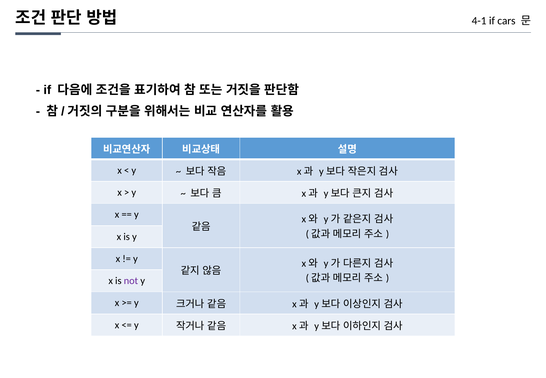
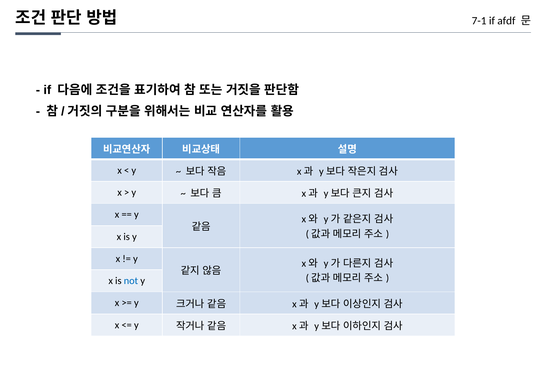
4-1: 4-1 -> 7-1 (479, 21)
cars: cars -> afdf (506, 21)
not colour: purple -> blue (131, 281)
